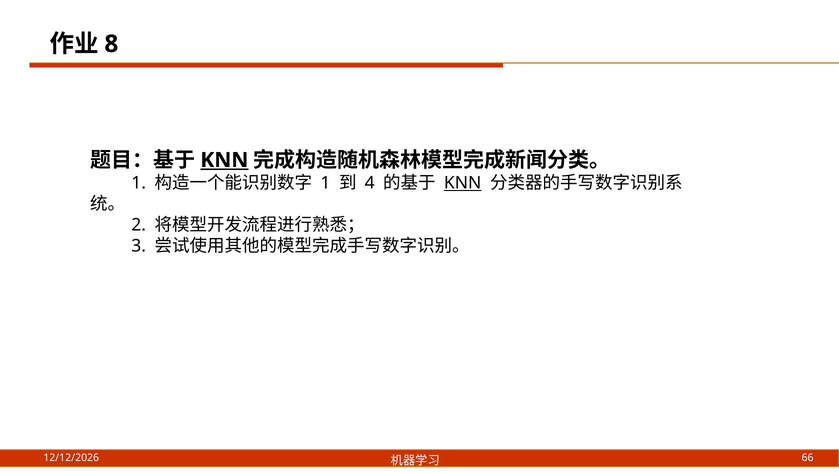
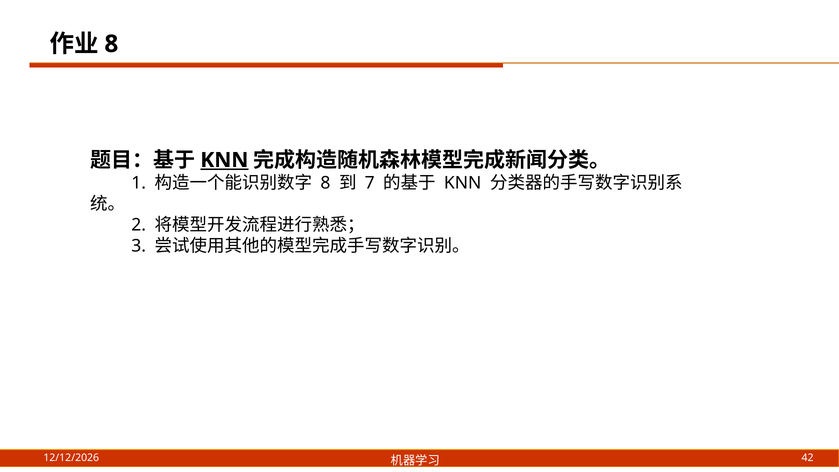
1: 1 -> 8 (325, 183)
4: 4 -> 7 (370, 183)
KNN underline: present -> none (463, 183)
66: 66 -> 42 (808, 458)
